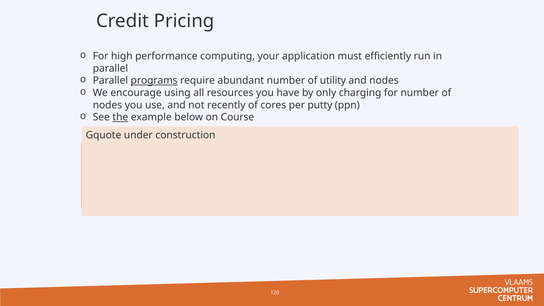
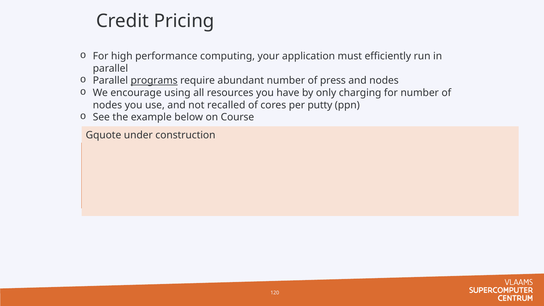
utility: utility -> press (333, 81)
recently: recently -> recalled (226, 105)
the underline: present -> none (120, 117)
